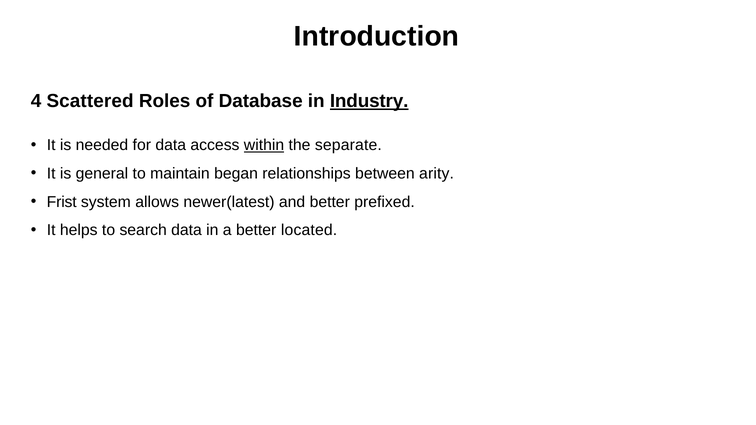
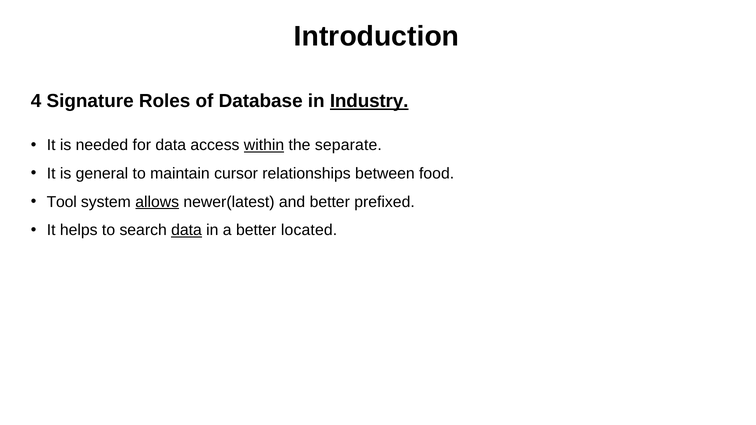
Scattered: Scattered -> Signature (90, 101)
began: began -> cursor (236, 174)
arity: arity -> food (437, 174)
Frist: Frist -> Tool (62, 202)
allows underline: none -> present (157, 202)
data underline: none -> present (187, 230)
